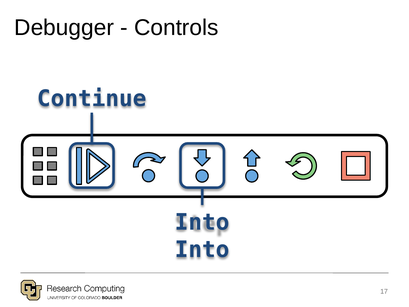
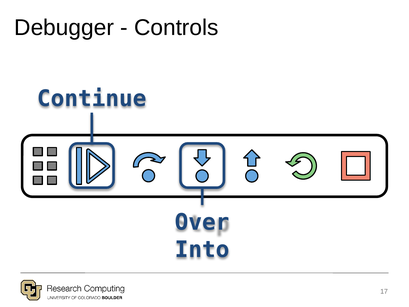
Into: Into -> Over (202, 222)
